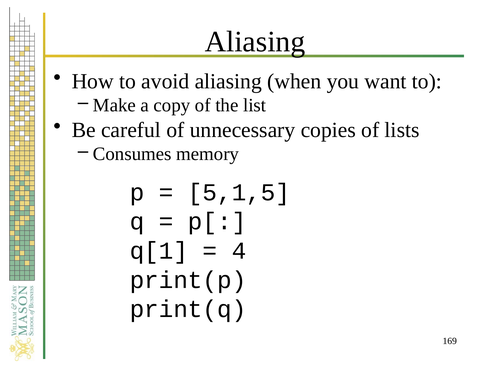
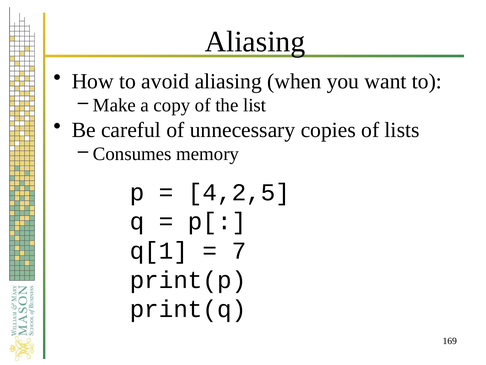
5,1,5: 5,1,5 -> 4,2,5 (239, 192)
4: 4 -> 7 (239, 250)
